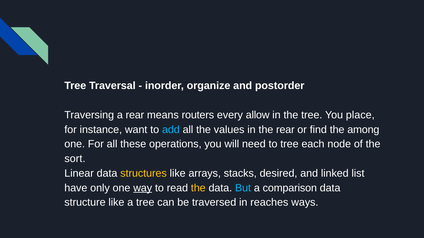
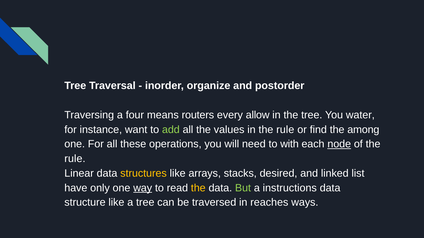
a rear: rear -> four (135, 115)
place: place -> water (360, 115)
add colour: light blue -> light green (171, 130)
in the rear: rear -> rule (285, 130)
to tree: tree -> with (290, 144)
node underline: none -> present (339, 144)
sort: sort -> rule (75, 159)
But colour: light blue -> light green (243, 188)
comparison: comparison -> instructions (290, 188)
